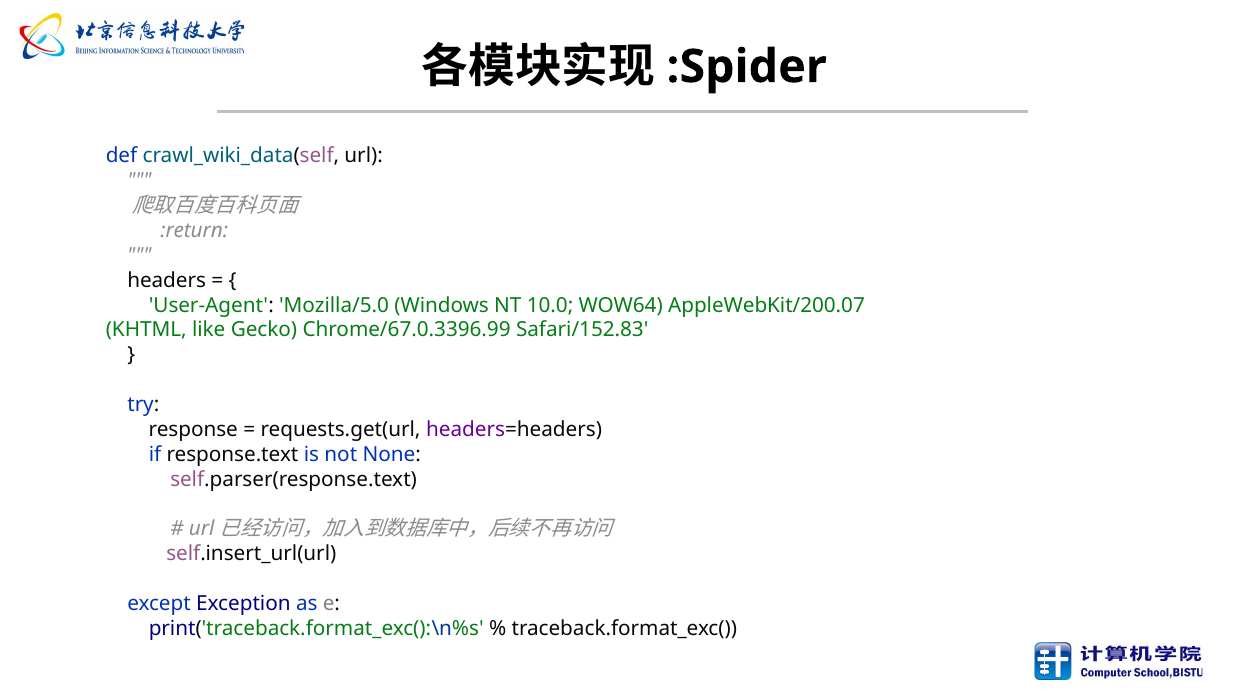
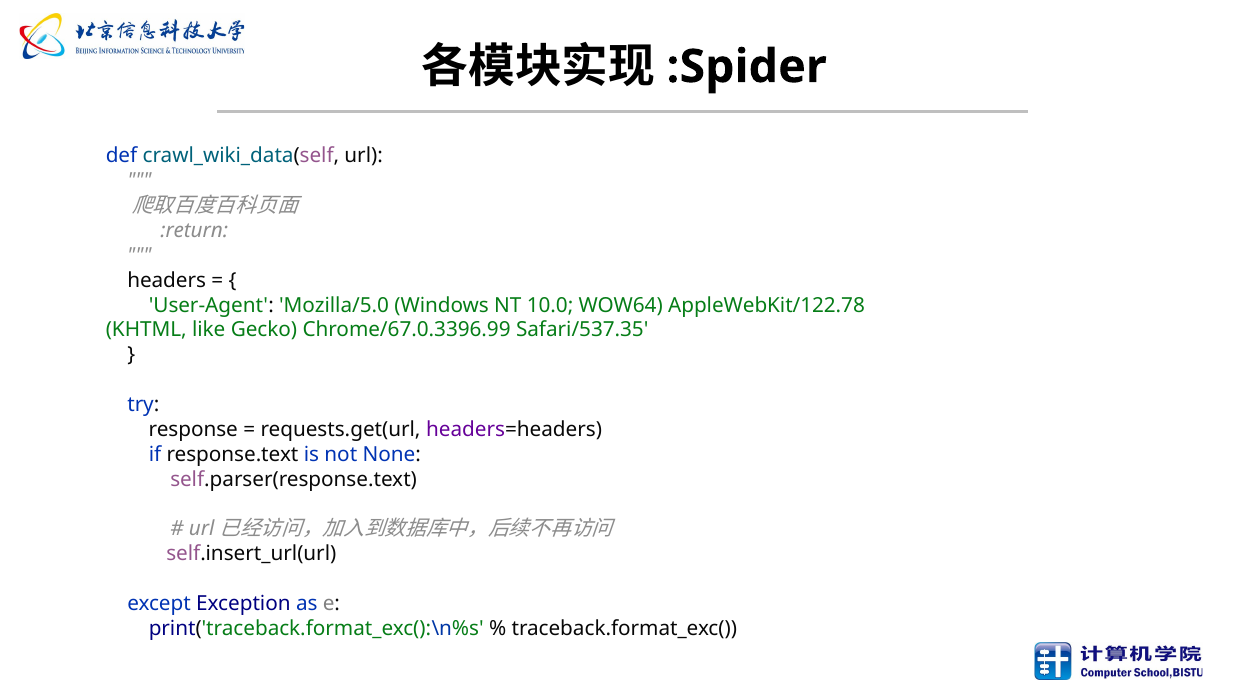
AppleWebKit/200.07: AppleWebKit/200.07 -> AppleWebKit/122.78 (767, 305)
Safari/152.83: Safari/152.83 -> Safari/537.35 (582, 330)
